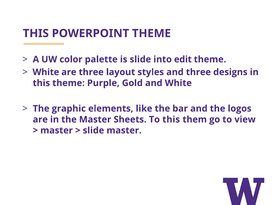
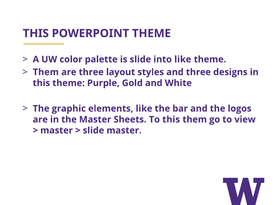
into edit: edit -> like (183, 60)
White: White -> Them (46, 72)
